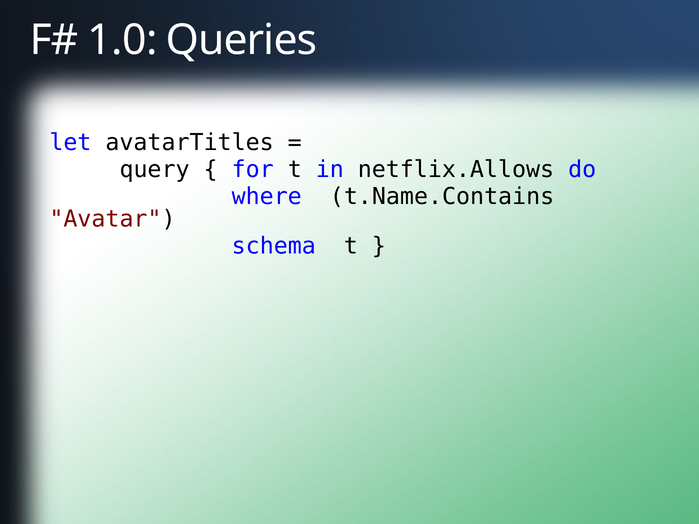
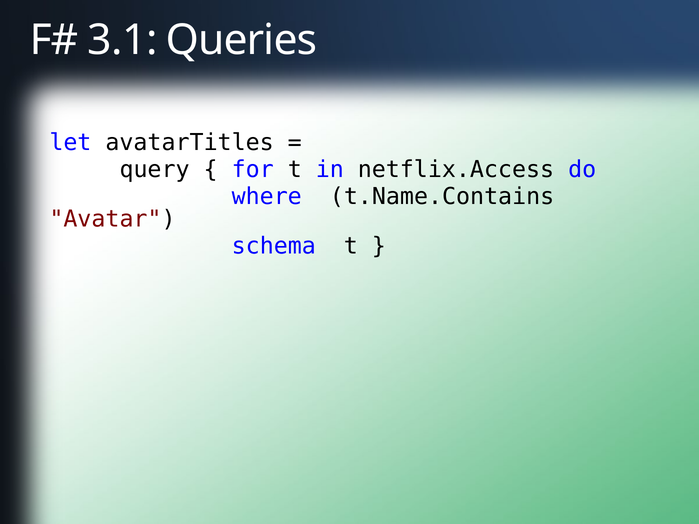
1.0: 1.0 -> 3.1 (122, 40)
netflix.Allows: netflix.Allows -> netflix.Access (456, 170)
